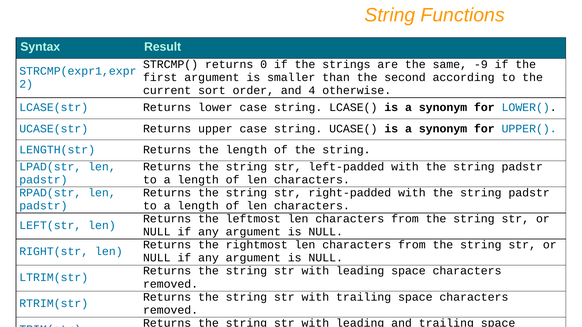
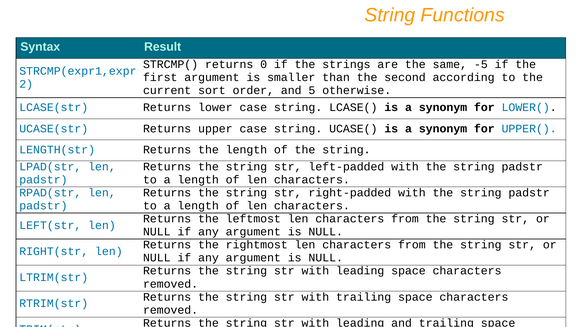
-9: -9 -> -5 (481, 64)
4: 4 -> 5 (312, 91)
